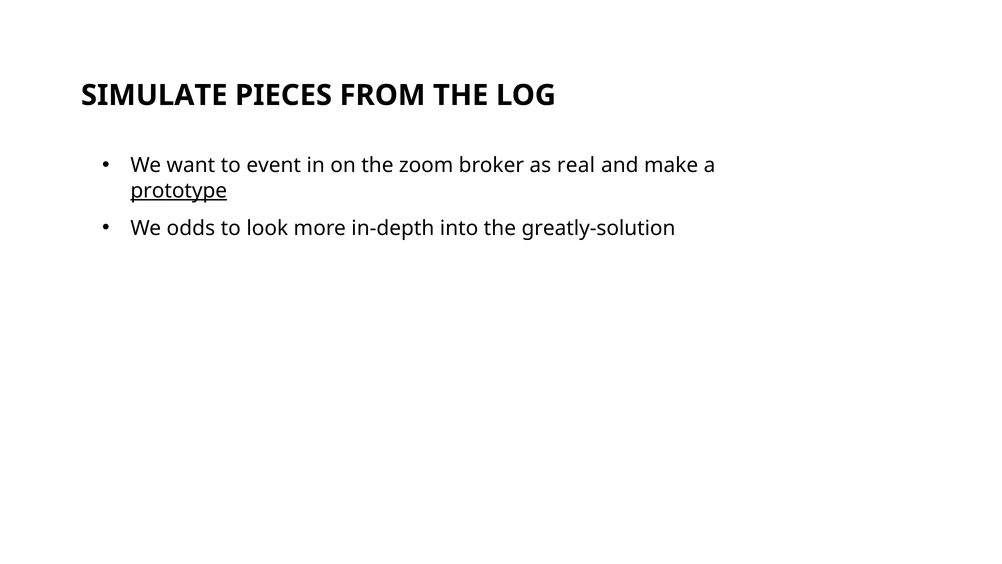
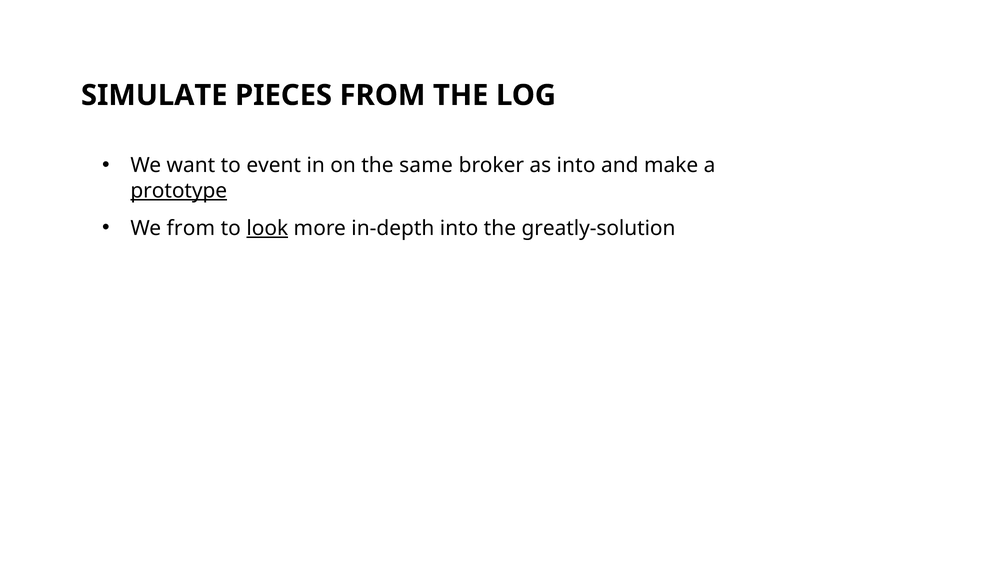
zoom: zoom -> same (426, 165)
as real: real -> into (576, 165)
We odds: odds -> from (191, 228)
look underline: none -> present (267, 228)
